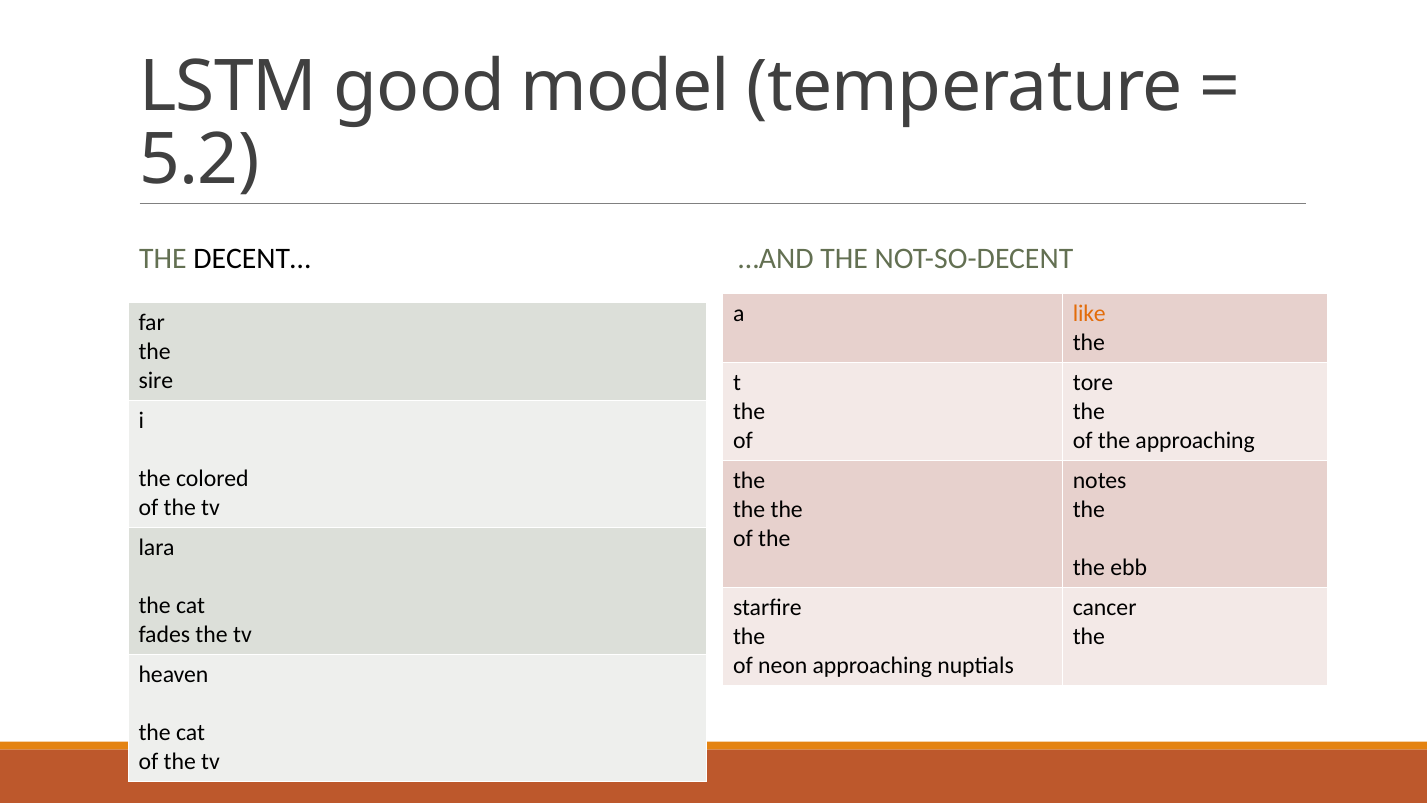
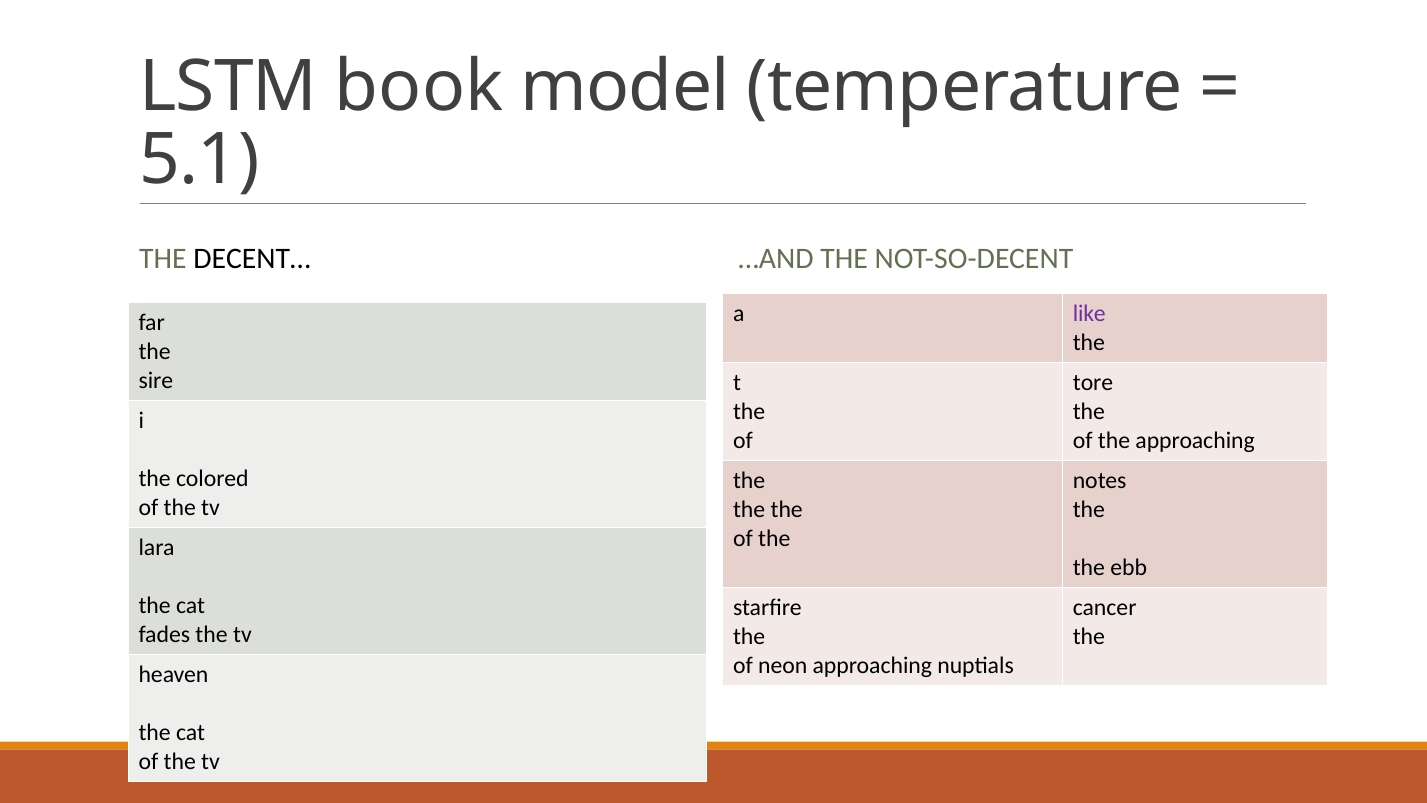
good: good -> book (419, 87)
5.2: 5.2 -> 5.1 (199, 160)
like colour: orange -> purple (1089, 313)
